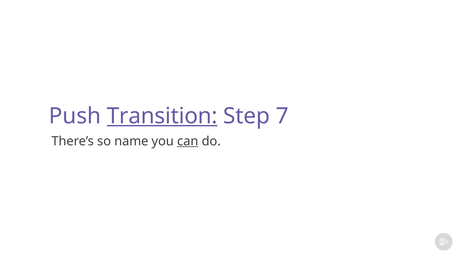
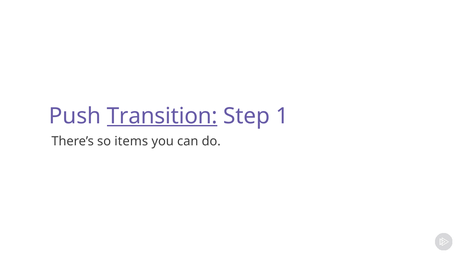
7: 7 -> 1 (282, 116)
name: name -> items (131, 141)
can underline: present -> none (188, 141)
